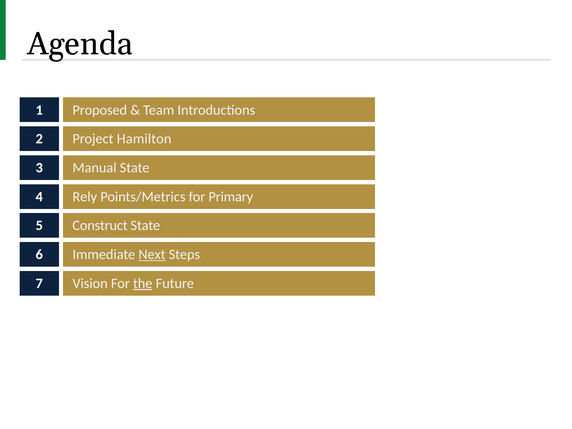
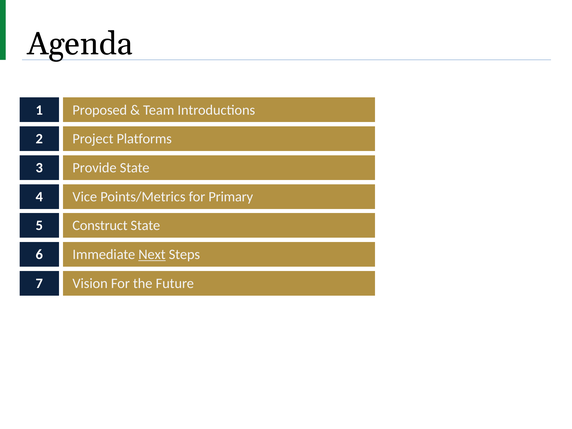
Hamilton: Hamilton -> Platforms (144, 139)
Manual: Manual -> Provide (95, 168)
Rely: Rely -> Vice (85, 197)
the underline: present -> none (143, 283)
